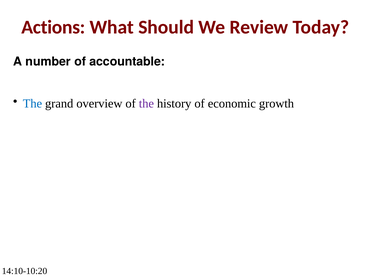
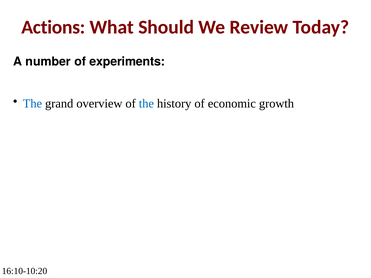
accountable: accountable -> experiments (127, 62)
the colour: purple -> blue (146, 104)
14:10-10:20: 14:10-10:20 -> 16:10-10:20 (24, 271)
